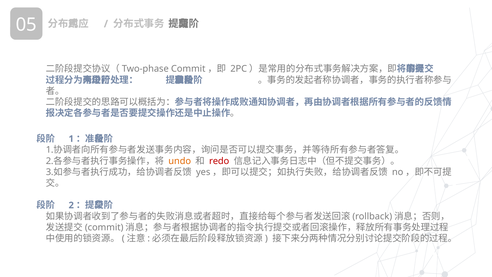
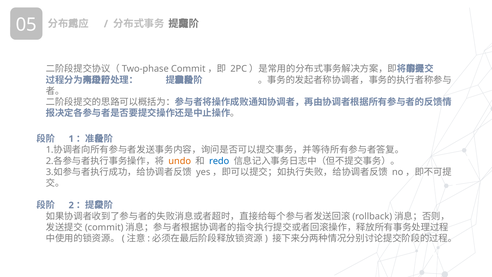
redo colour: red -> blue (219, 161)
